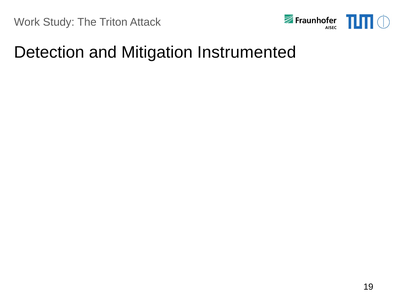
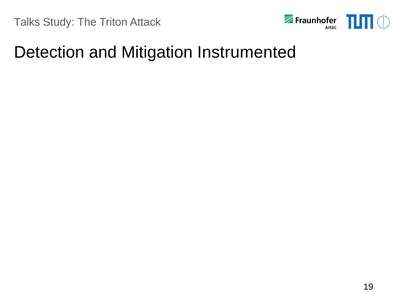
Work: Work -> Talks (27, 22)
